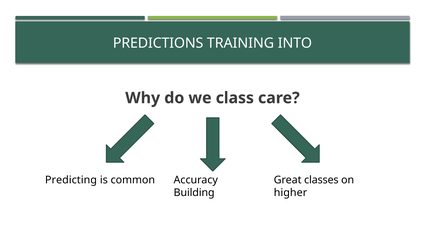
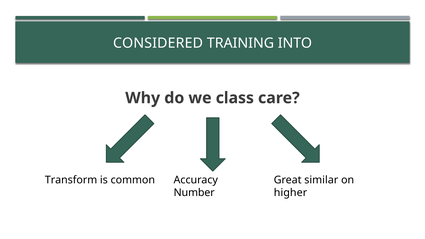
PREDICTIONS: PREDICTIONS -> CONSIDERED (158, 43)
Predicting: Predicting -> Transform (71, 180)
classes: classes -> similar (321, 180)
Building: Building -> Number (194, 193)
